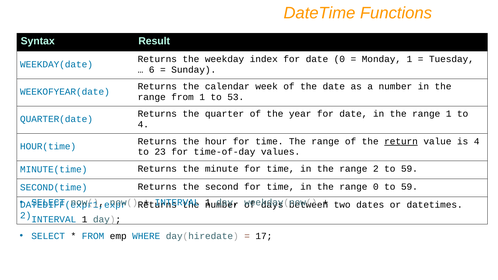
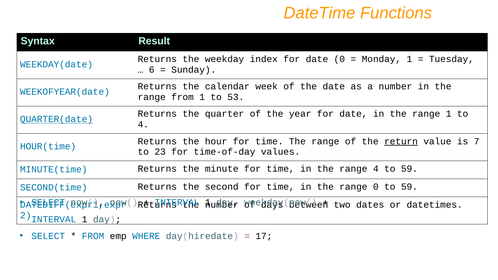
QUARTER(date underline: none -> present (56, 119)
is 4: 4 -> 7 (477, 141)
range 2: 2 -> 4 (376, 169)
